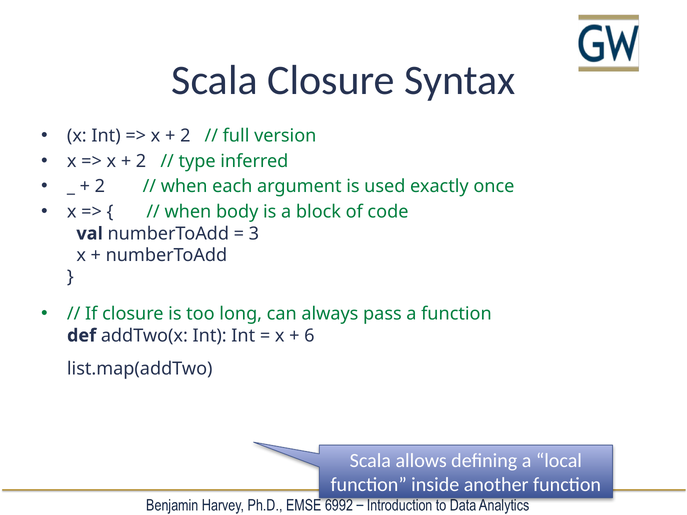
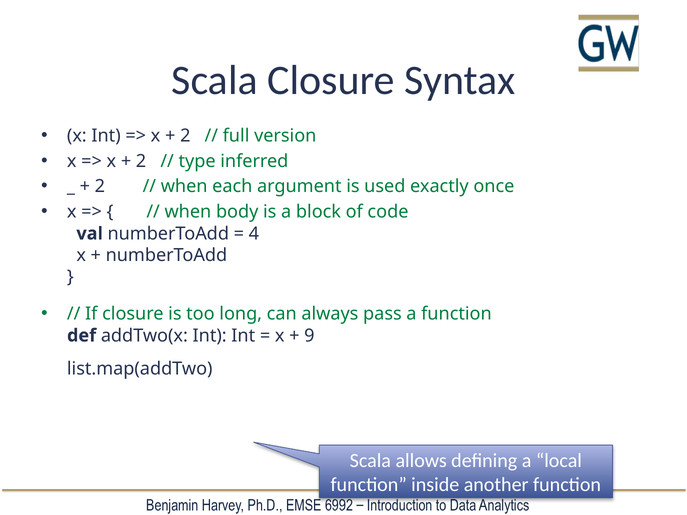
3: 3 -> 4 (254, 234)
6: 6 -> 9 (309, 336)
